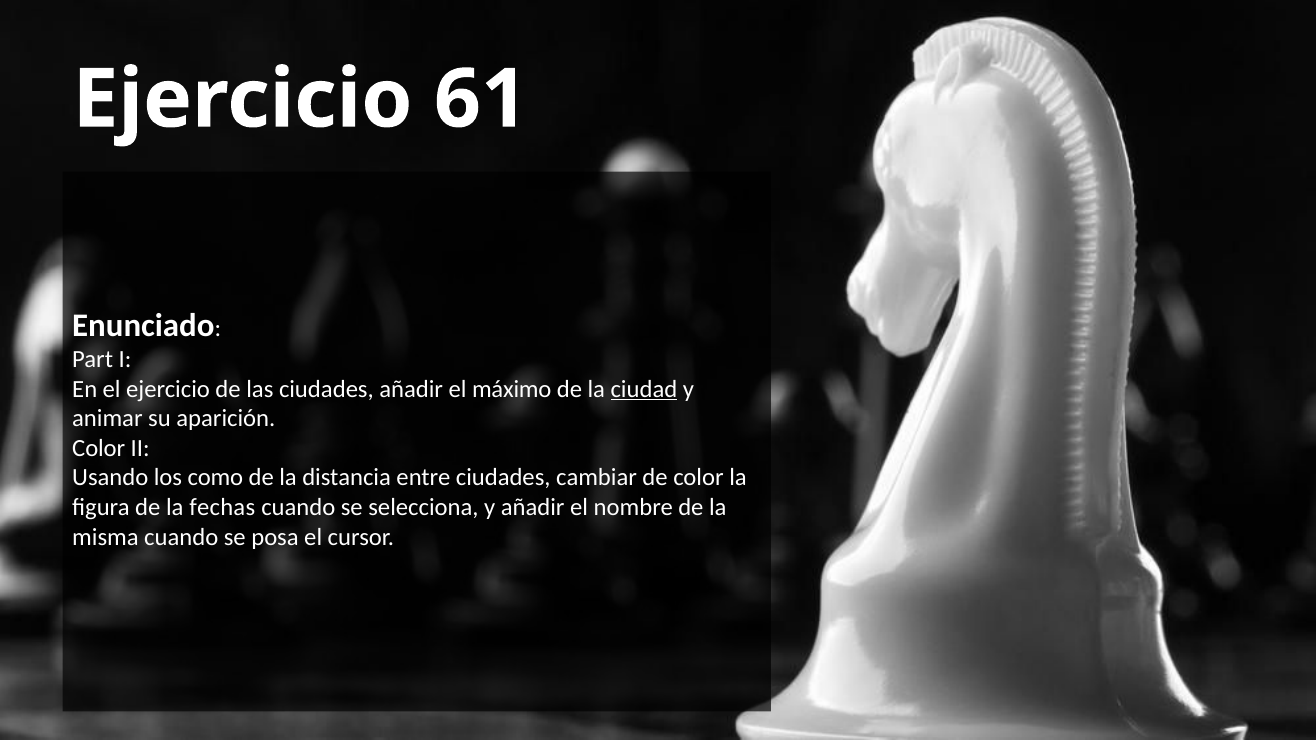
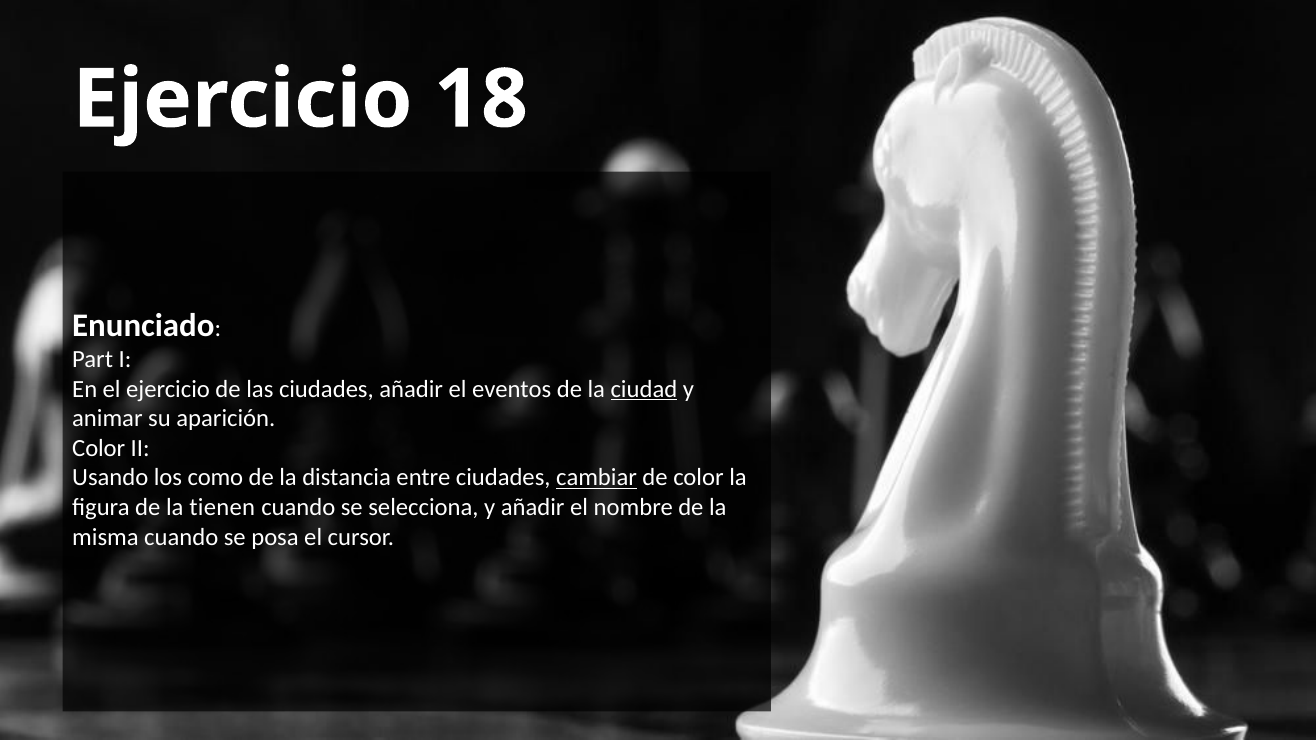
61: 61 -> 18 (481, 100)
máximo: máximo -> eventos (512, 389)
cambiar underline: none -> present (597, 478)
fechas: fechas -> tienen (222, 508)
